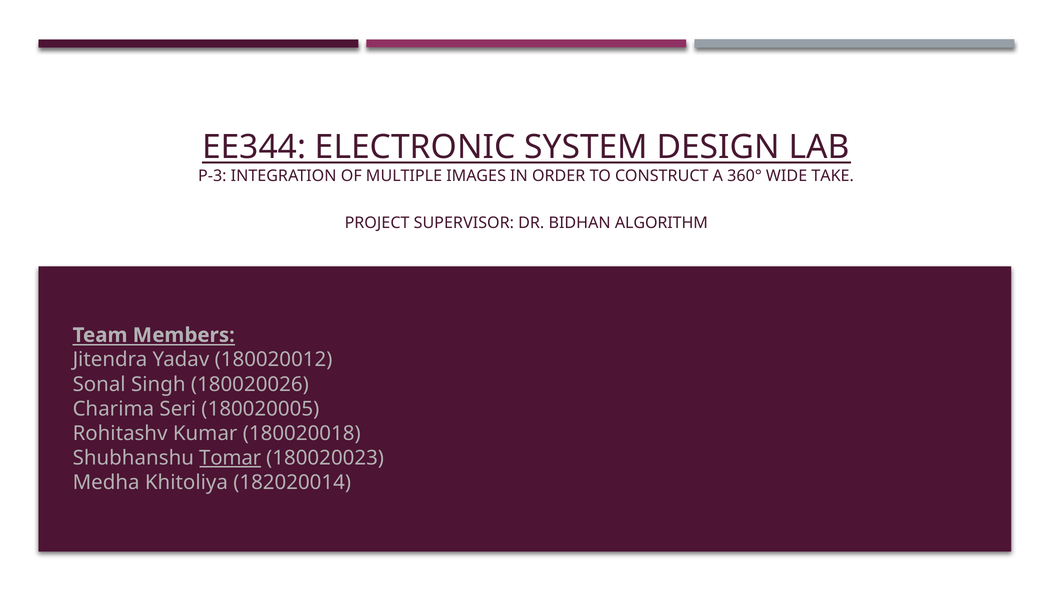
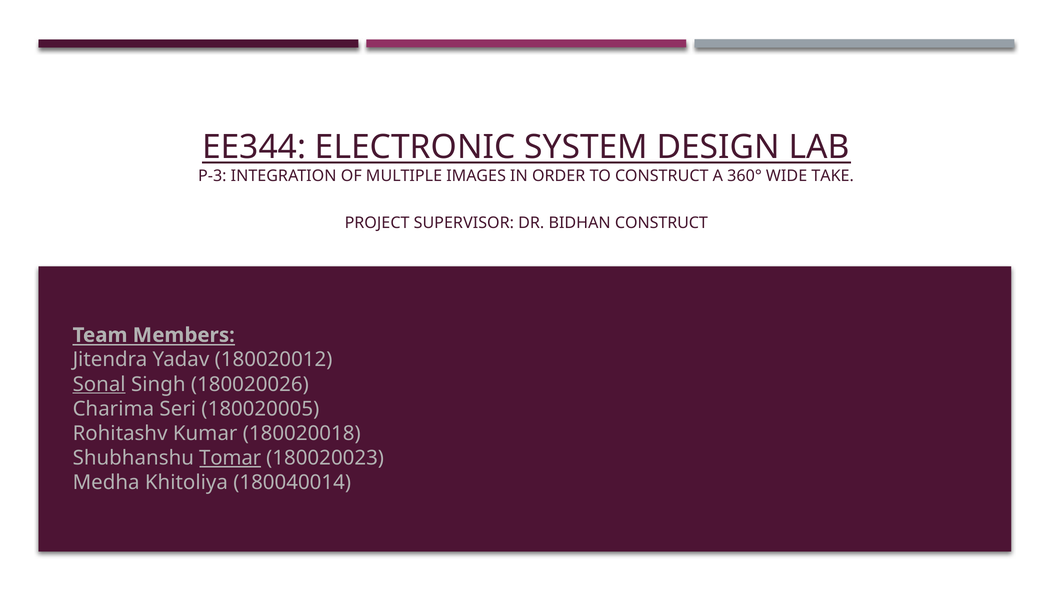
BIDHAN ALGORITHM: ALGORITHM -> CONSTRUCT (661, 223)
Sonal underline: none -> present (99, 385)
182020014: 182020014 -> 180040014 (292, 483)
